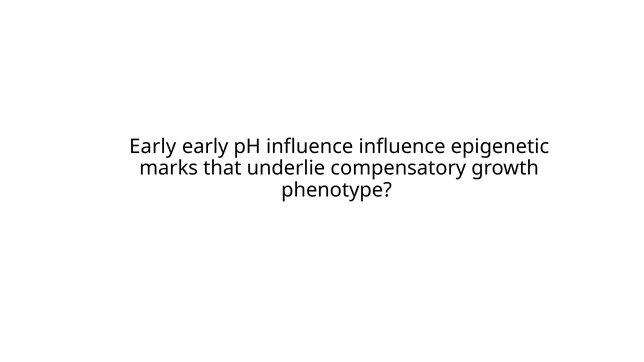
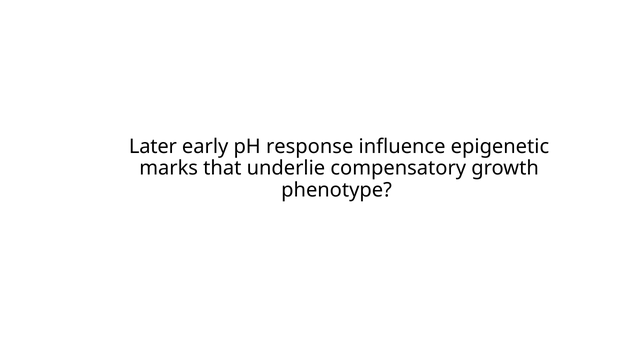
Early: Early -> Later (153, 147)
pH influence: influence -> response (310, 147)
